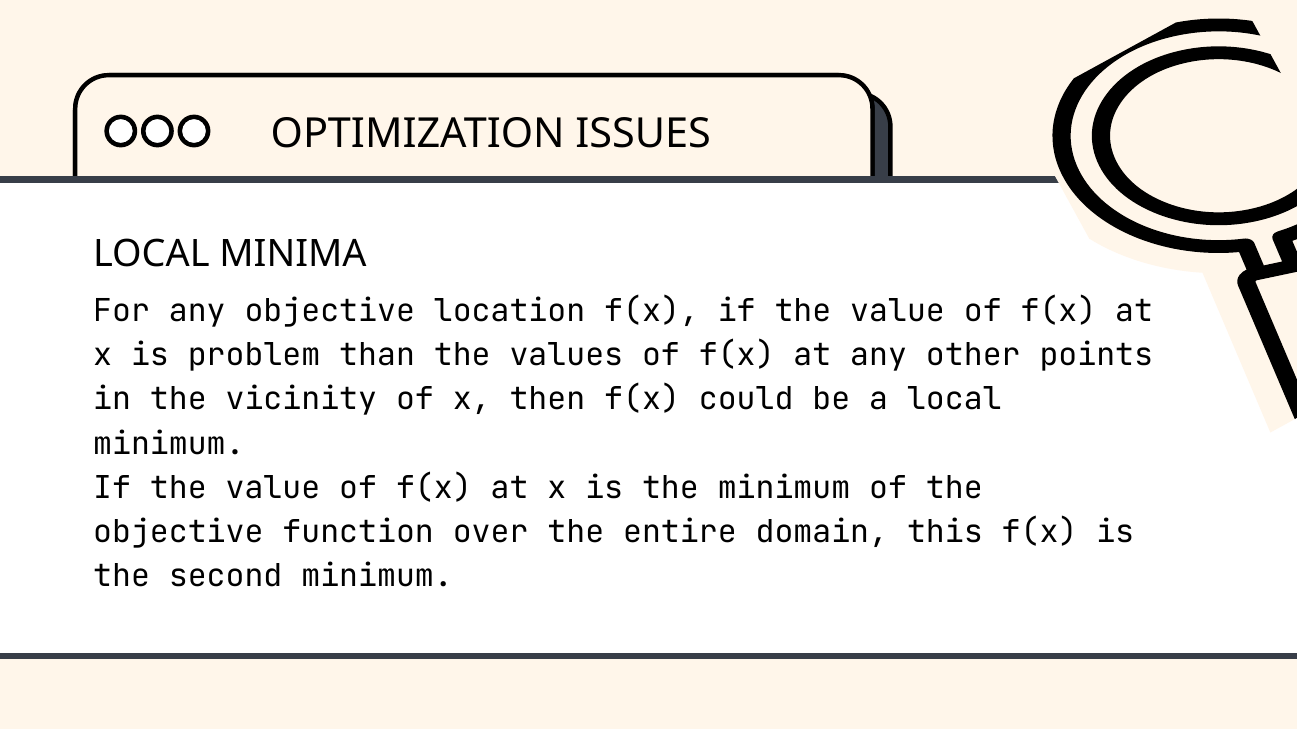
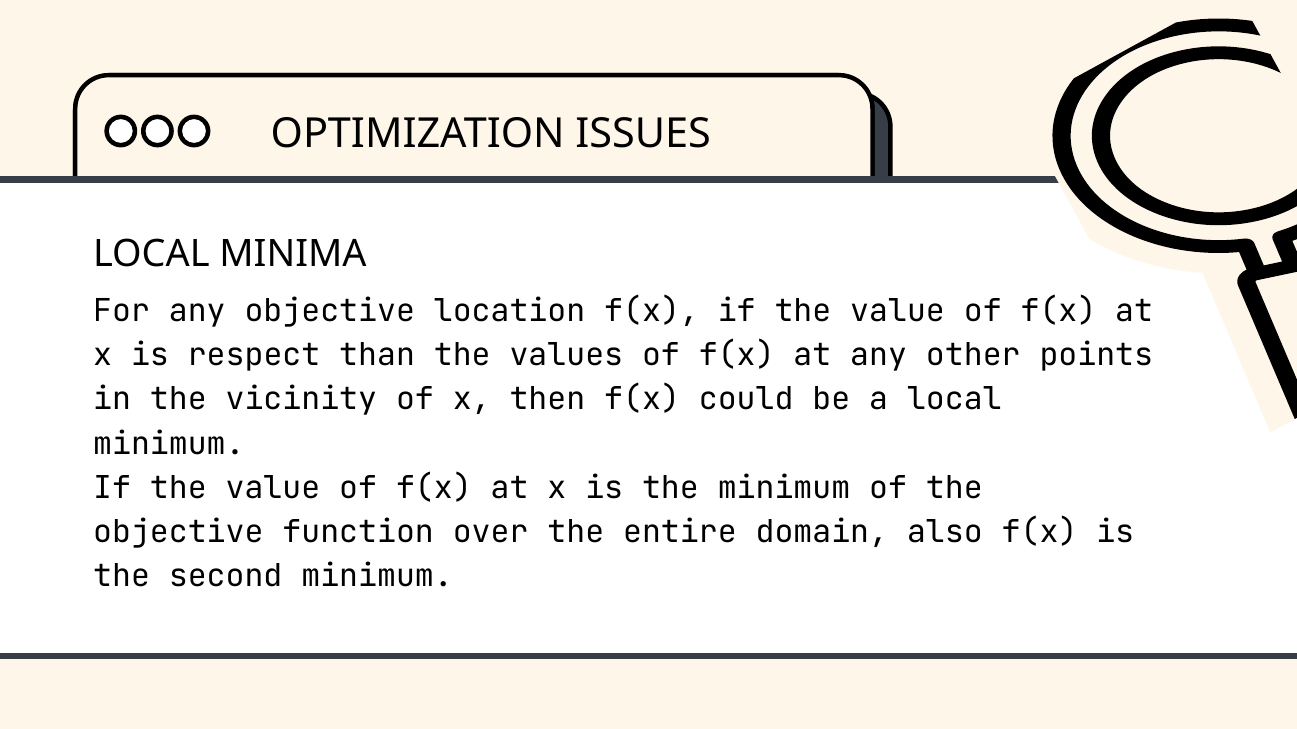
problem: problem -> respect (254, 356)
this: this -> also (945, 532)
